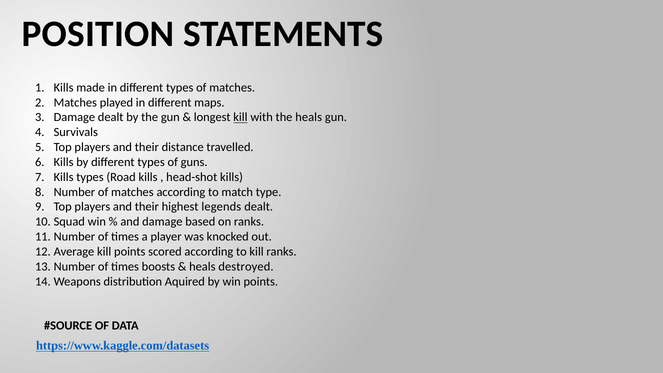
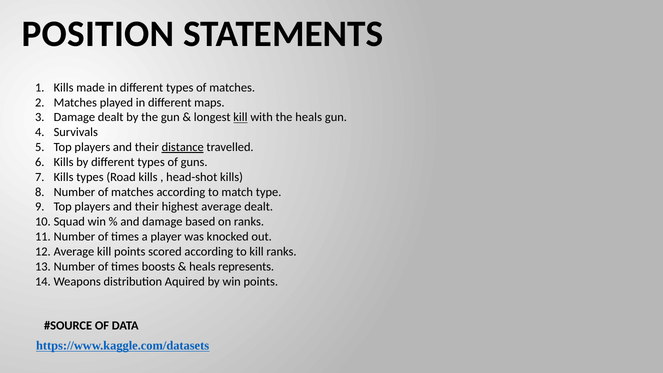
distance underline: none -> present (183, 147)
legends: legends -> average (221, 207)
destroyed: destroyed -> represents (246, 267)
